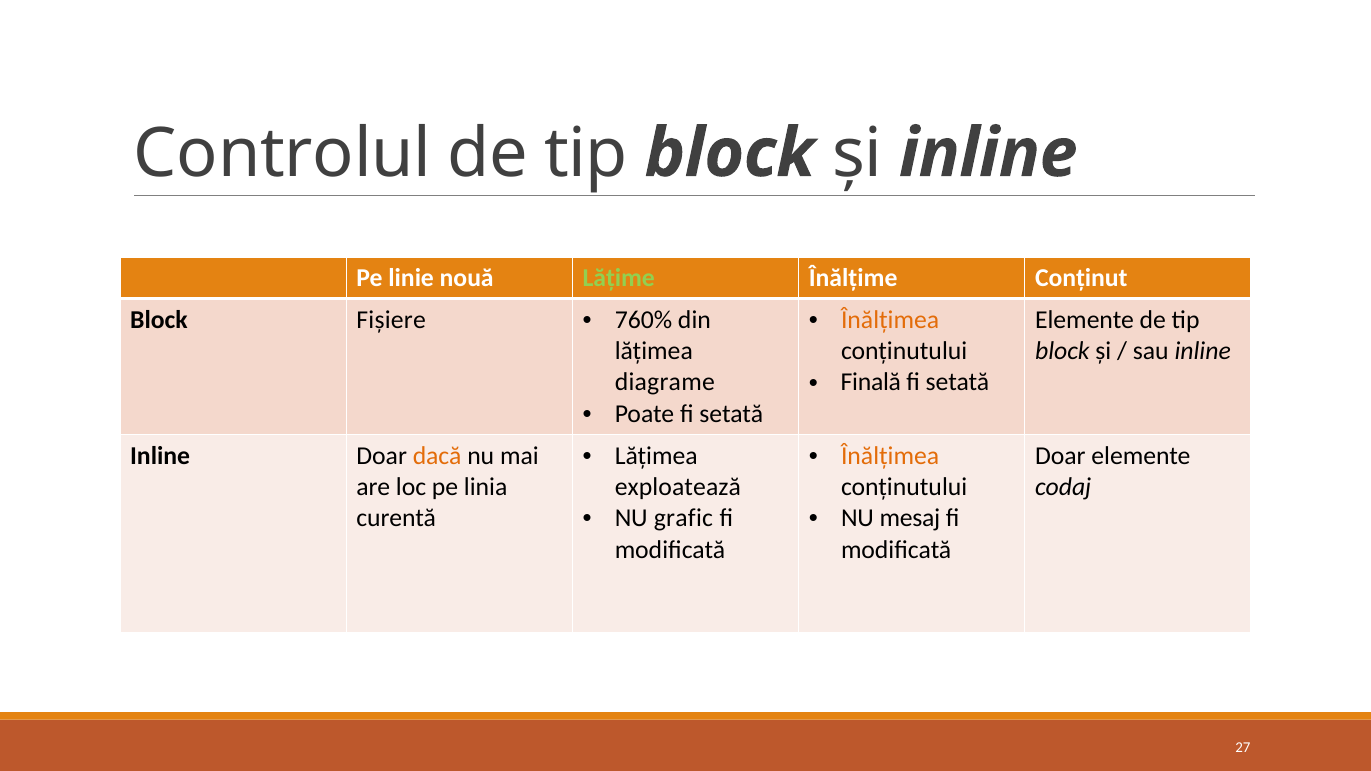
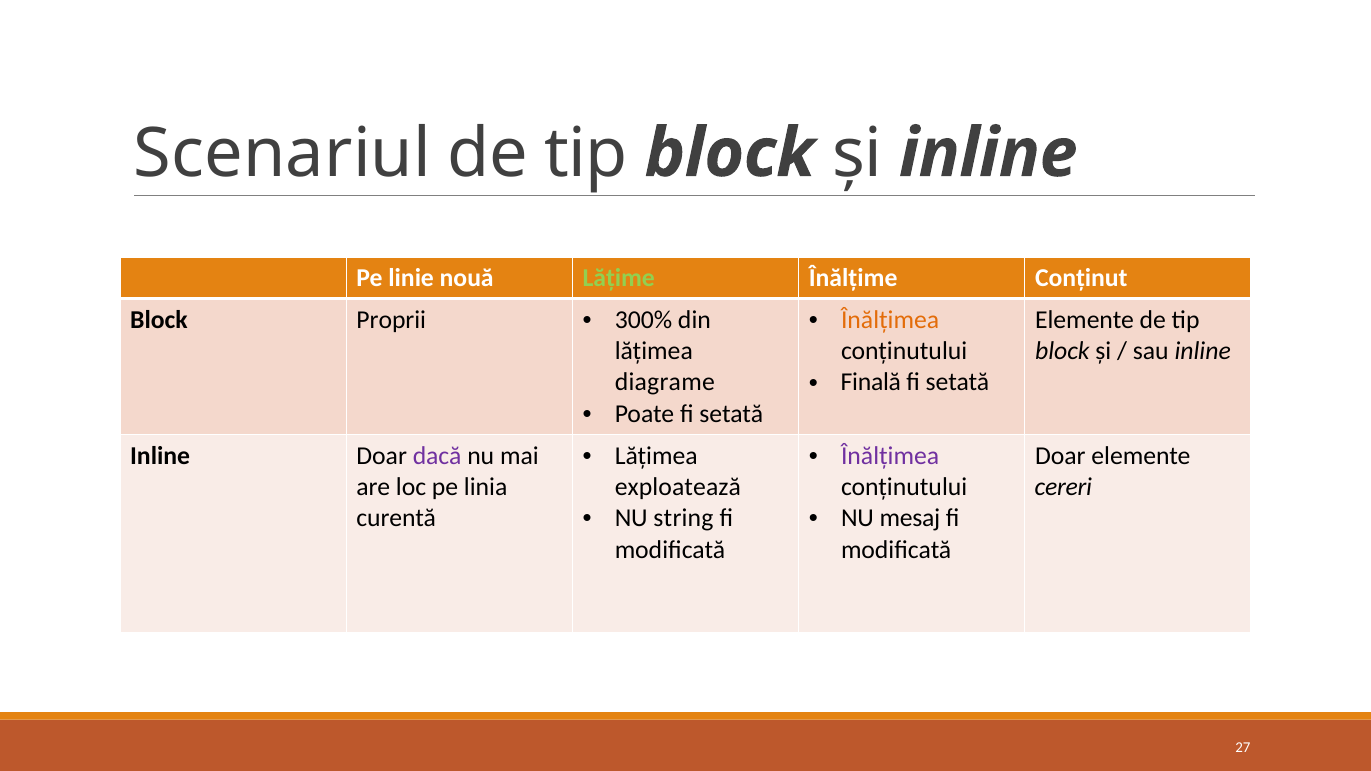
Controlul: Controlul -> Scenariul (282, 154)
Fișiere: Fișiere -> Proprii (391, 320)
760%: 760% -> 300% (643, 320)
Înălțimea colour: orange -> purple (890, 456)
dacă colour: orange -> purple (437, 456)
codaj: codaj -> cereri (1063, 487)
grafic: grafic -> string (683, 518)
